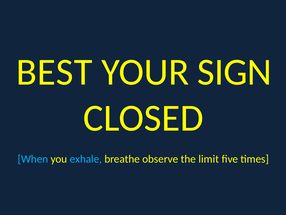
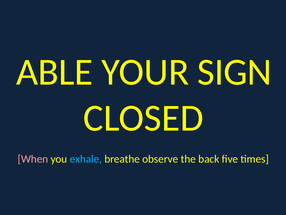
BEST: BEST -> ABLE (54, 72)
When colour: light blue -> pink (33, 159)
limit: limit -> back (209, 159)
